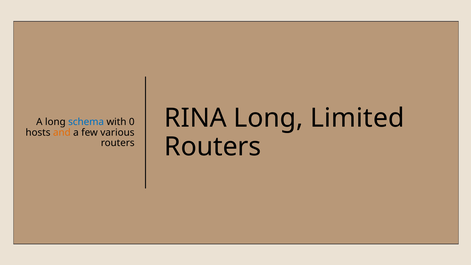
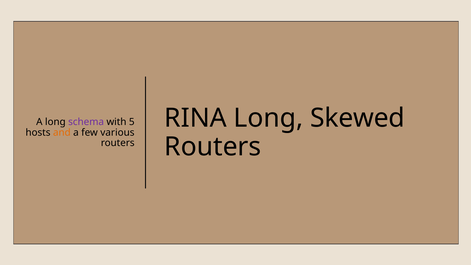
Limited: Limited -> Skewed (358, 118)
schema colour: blue -> purple (86, 122)
0: 0 -> 5 (132, 122)
